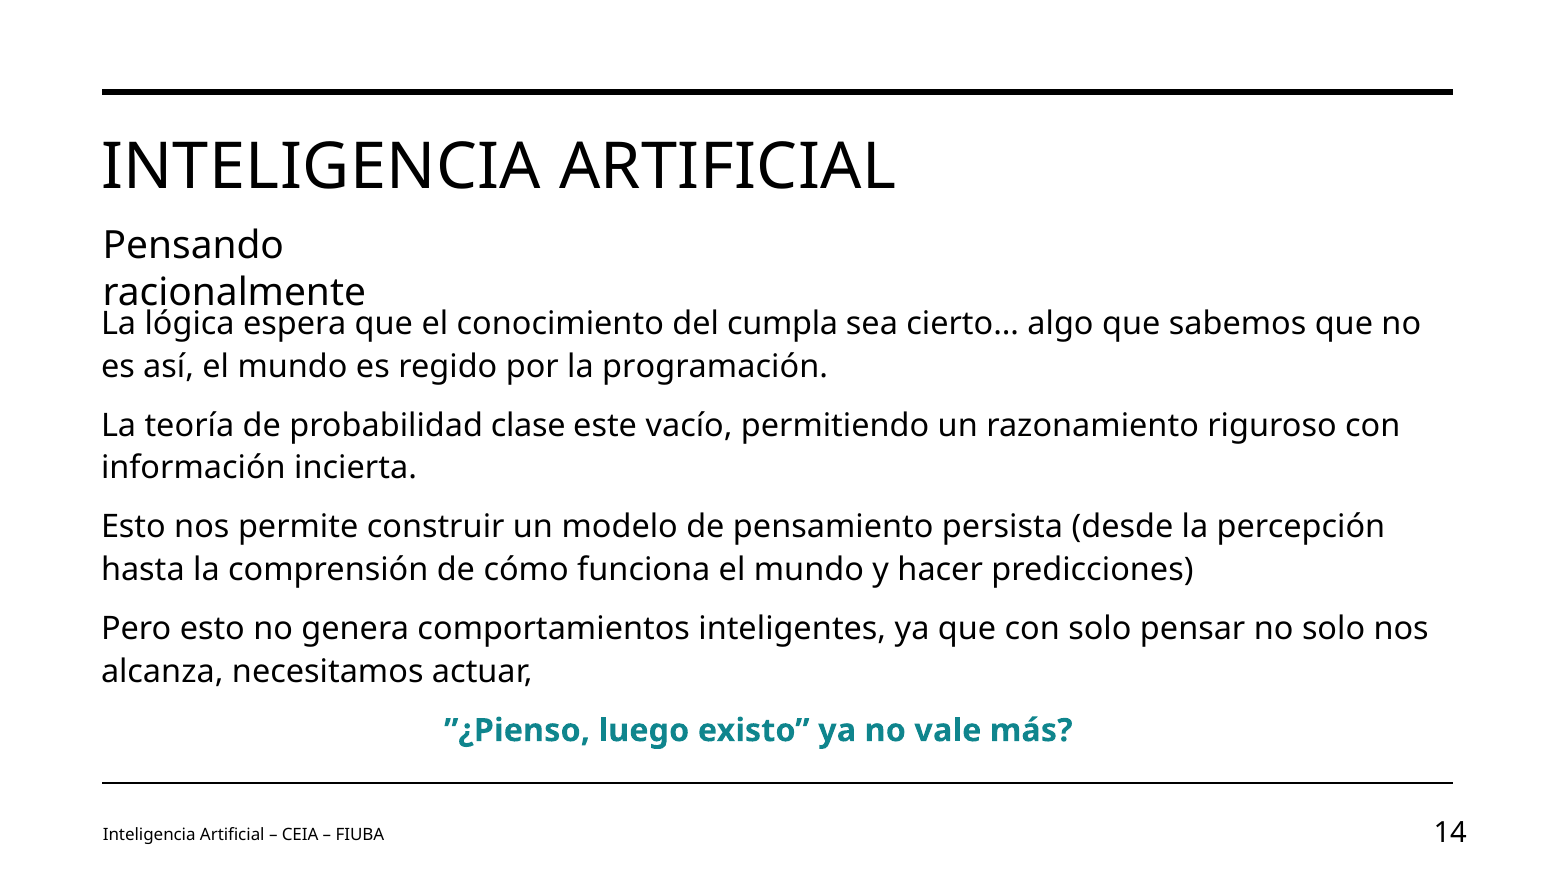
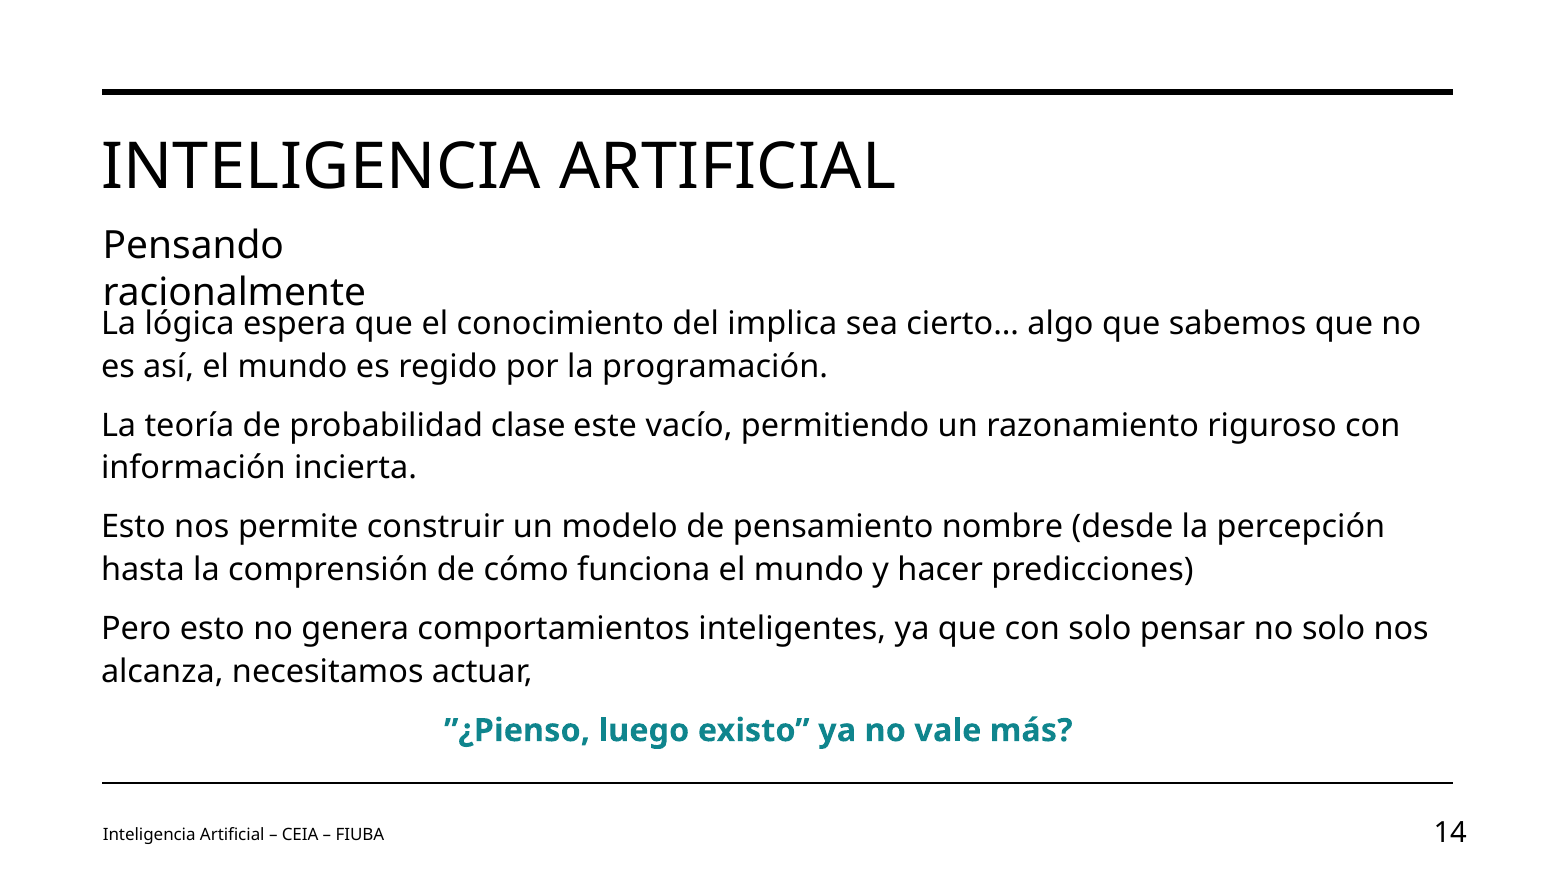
cumpla: cumpla -> implica (782, 324)
persista: persista -> nombre (1003, 528)
